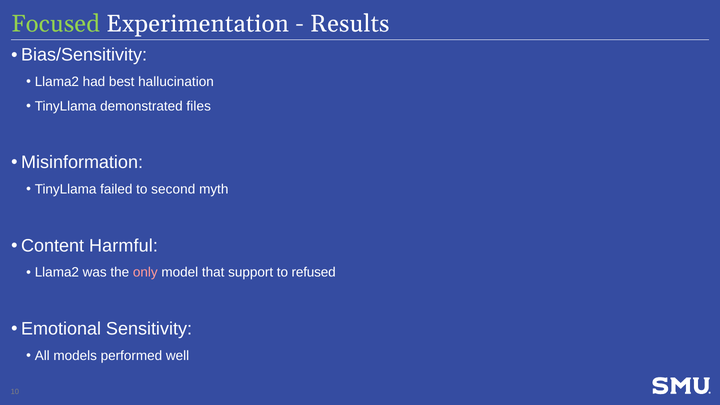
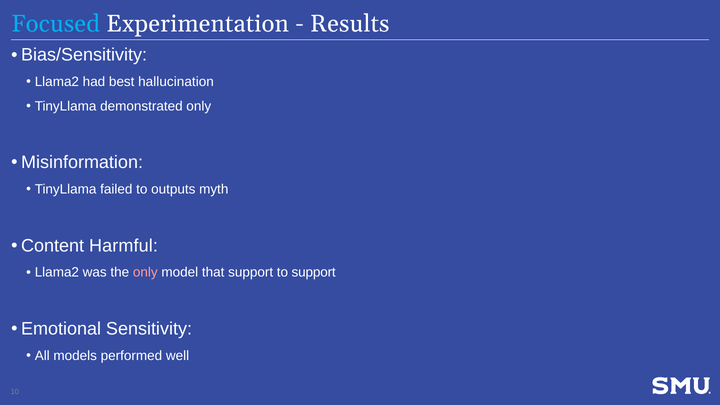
Focused colour: light green -> light blue (56, 24)
demonstrated files: files -> only (199, 106)
second: second -> outputs (173, 189)
to refused: refused -> support (314, 272)
